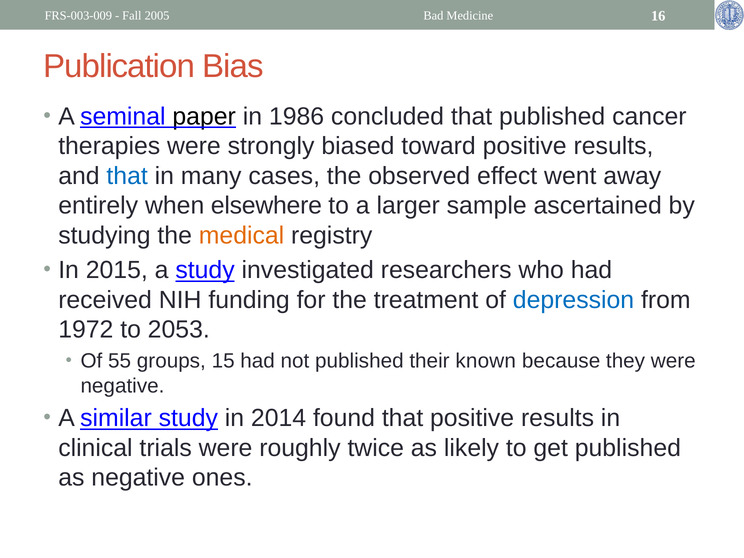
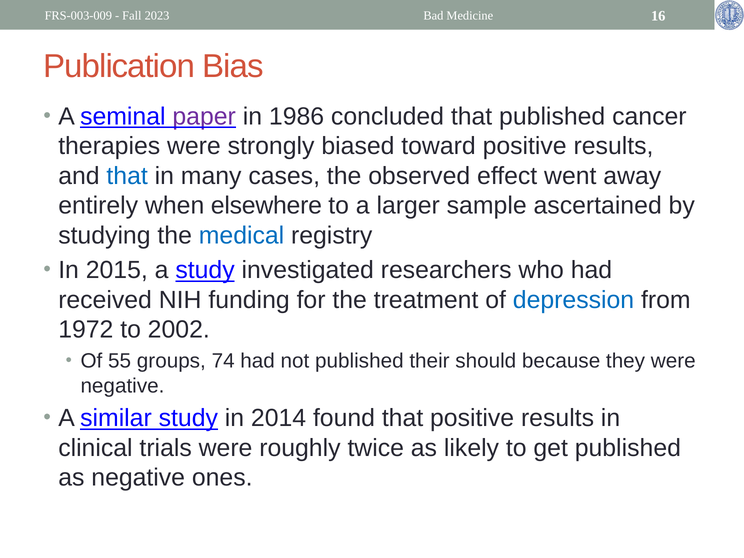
2005: 2005 -> 2023 (157, 16)
paper colour: black -> purple (204, 117)
medical colour: orange -> blue (242, 236)
2053: 2053 -> 2002 (179, 330)
15: 15 -> 74 (223, 361)
known: known -> should (486, 361)
